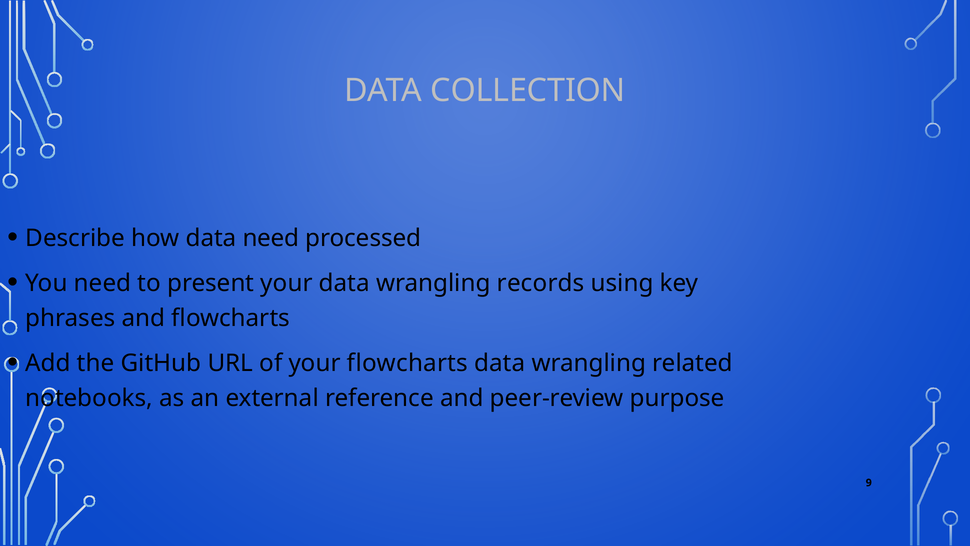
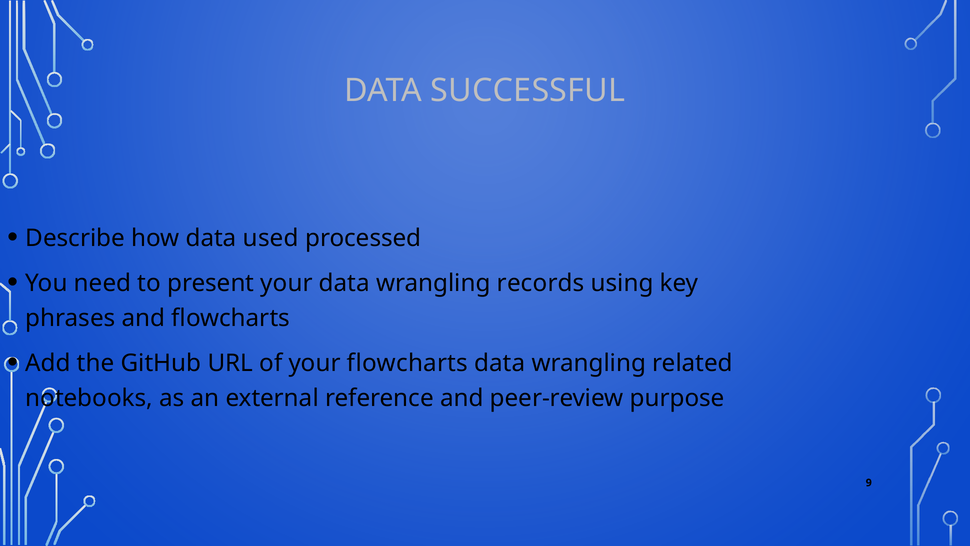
COLLECTION: COLLECTION -> SUCCESSFUL (528, 91)
data need: need -> used (271, 238)
